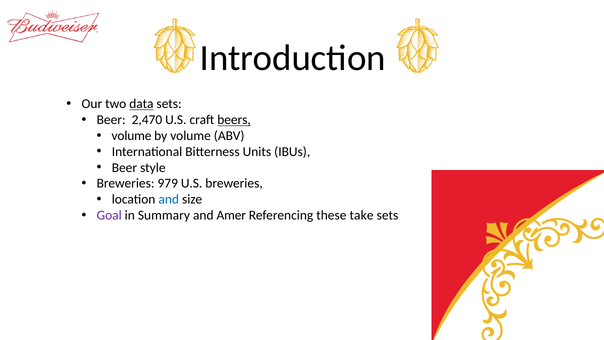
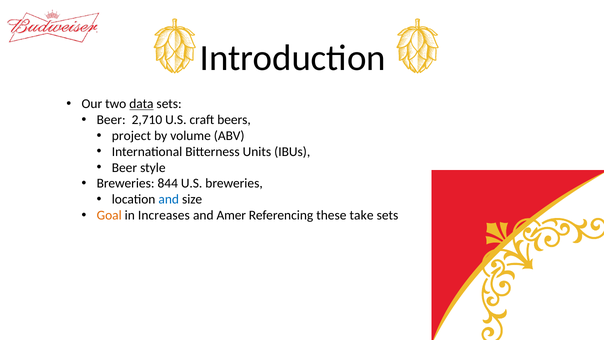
2,470: 2,470 -> 2,710 (147, 120)
beers underline: present -> none (234, 120)
volume: volume -> project (131, 136)
979: 979 -> 844 (168, 183)
Goal colour: purple -> orange (109, 215)
Summary: Summary -> Increases (164, 215)
